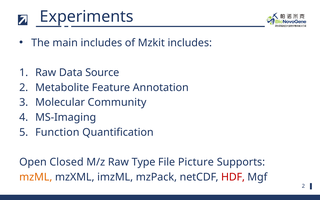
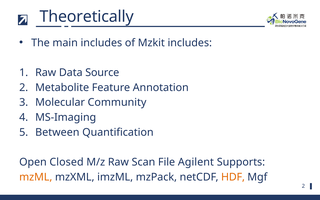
Experiments: Experiments -> Theoretically (87, 17)
Function: Function -> Between (57, 132)
Type: Type -> Scan (143, 162)
Picture: Picture -> Agilent (196, 162)
HDF colour: red -> orange (233, 177)
